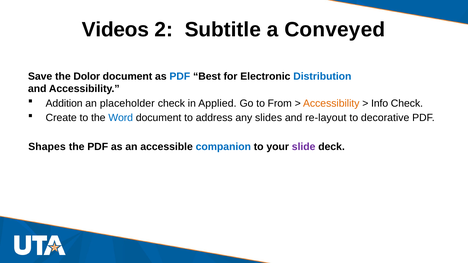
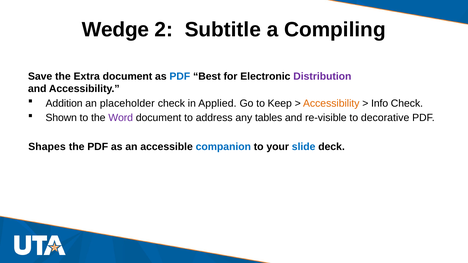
Videos: Videos -> Wedge (115, 30)
Conveyed: Conveyed -> Compiling (335, 30)
Dolor: Dolor -> Extra (87, 76)
Distribution colour: blue -> purple (322, 76)
From: From -> Keep (280, 103)
Create: Create -> Shown (61, 118)
Word colour: blue -> purple (121, 118)
slides: slides -> tables (269, 118)
re-layout: re-layout -> re-visible (326, 118)
slide colour: purple -> blue (304, 147)
